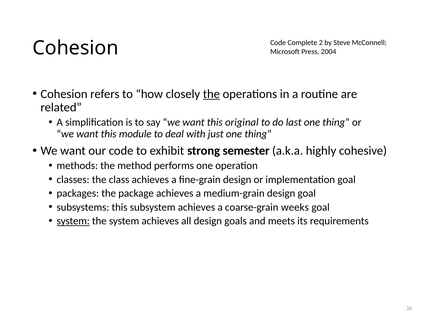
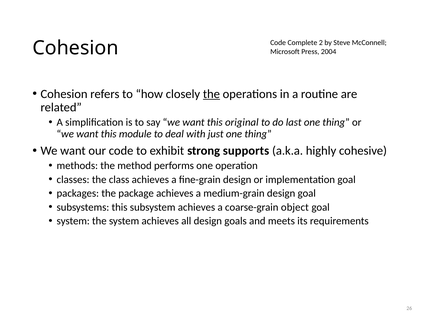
semester: semester -> supports (246, 151)
weeks: weeks -> object (295, 207)
system underline: present -> none (73, 221)
